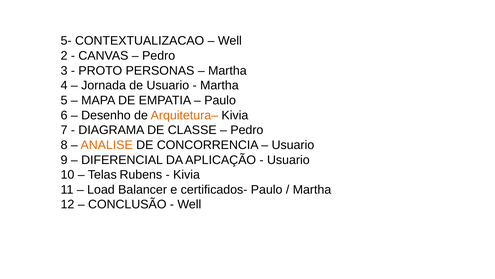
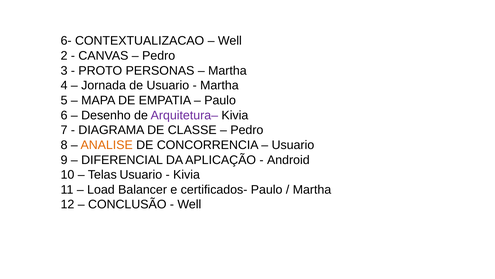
5-: 5- -> 6- (66, 41)
Arquitetura– colour: orange -> purple (184, 115)
Usuario: Usuario -> Android (288, 160)
Telas Rubens: Rubens -> Usuario (141, 174)
